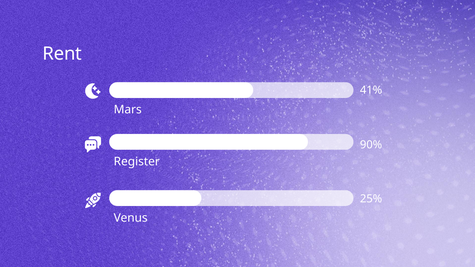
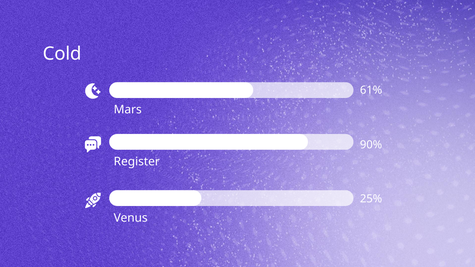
Rent: Rent -> Cold (62, 54)
41%: 41% -> 61% (371, 90)
